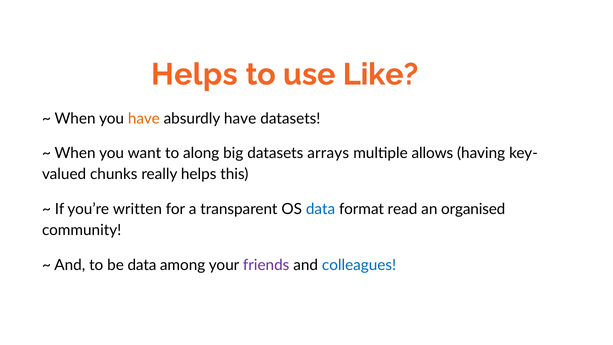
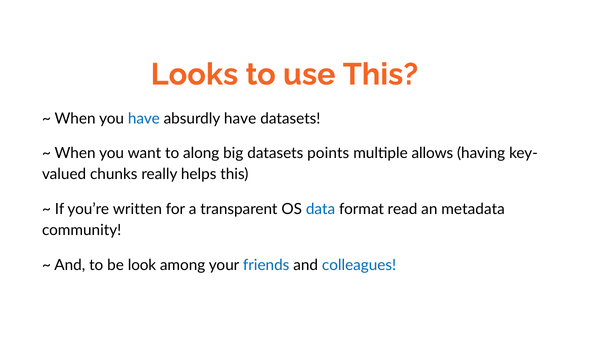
Helps: Helps -> Looks (194, 74)
use Like: Like -> This (380, 74)
have colour: orange -> blue (144, 118)
arrays: arrays -> points (328, 153)
organised: organised -> metadata (473, 209)
be data: data -> look (142, 265)
friends colour: purple -> blue (266, 265)
